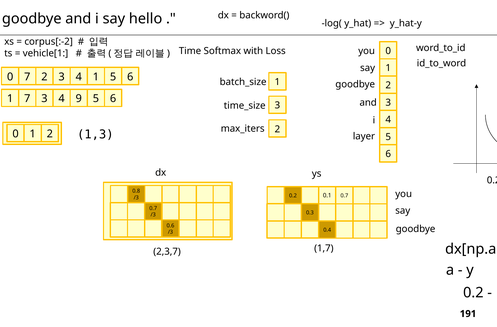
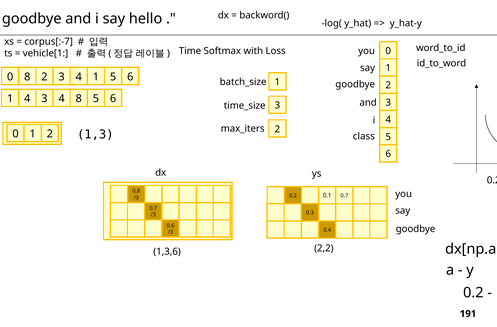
corpus[:-2: corpus[:-2 -> corpus[:-7 (49, 42)
0 7: 7 -> 8 (27, 77)
1 7: 7 -> 4 (27, 98)
4 9: 9 -> 8 (79, 98)
layer: layer -> class (364, 136)
1,7: 1,7 -> 2,2 (324, 248)
2,3,7: 2,3,7 -> 1,3,6 (167, 251)
